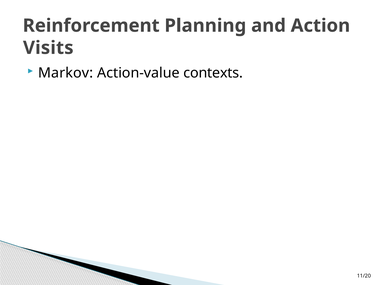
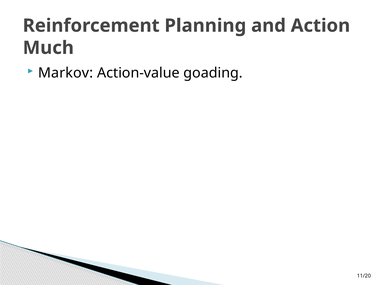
Visits: Visits -> Much (48, 48)
contexts: contexts -> goading (213, 73)
